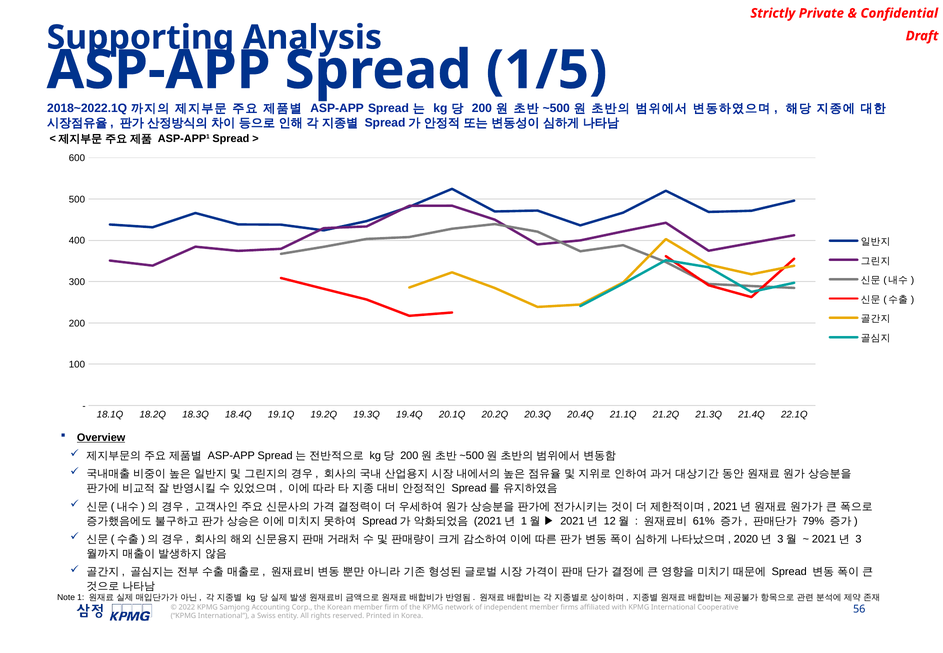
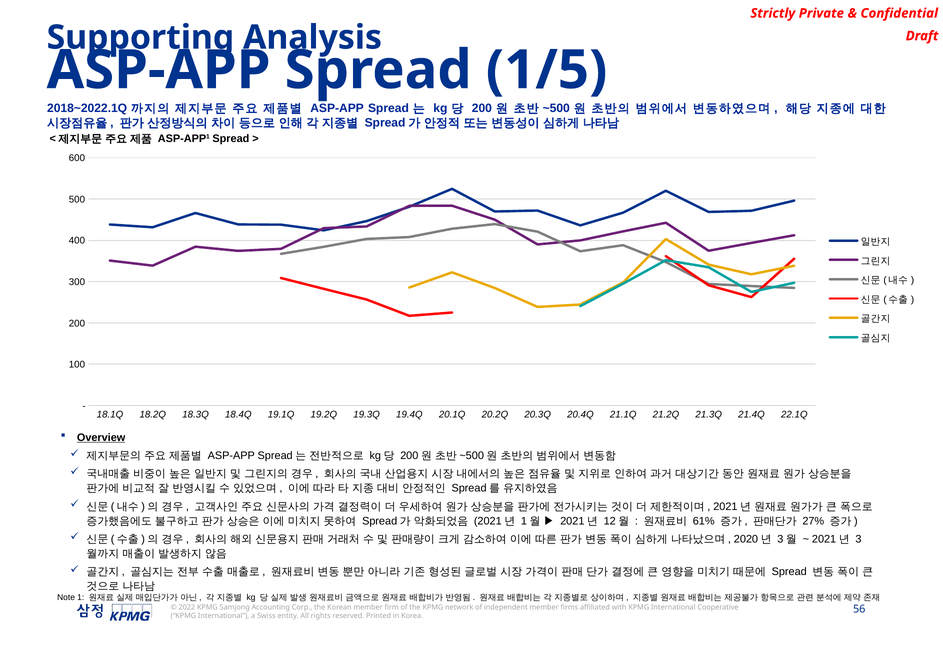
79%: 79% -> 27% (813, 521)
